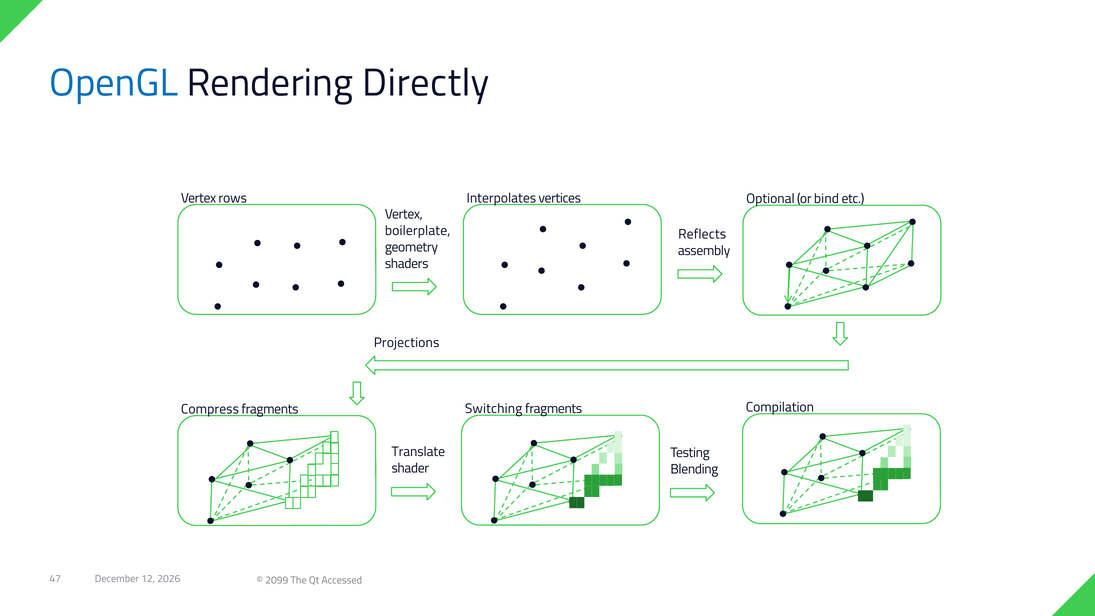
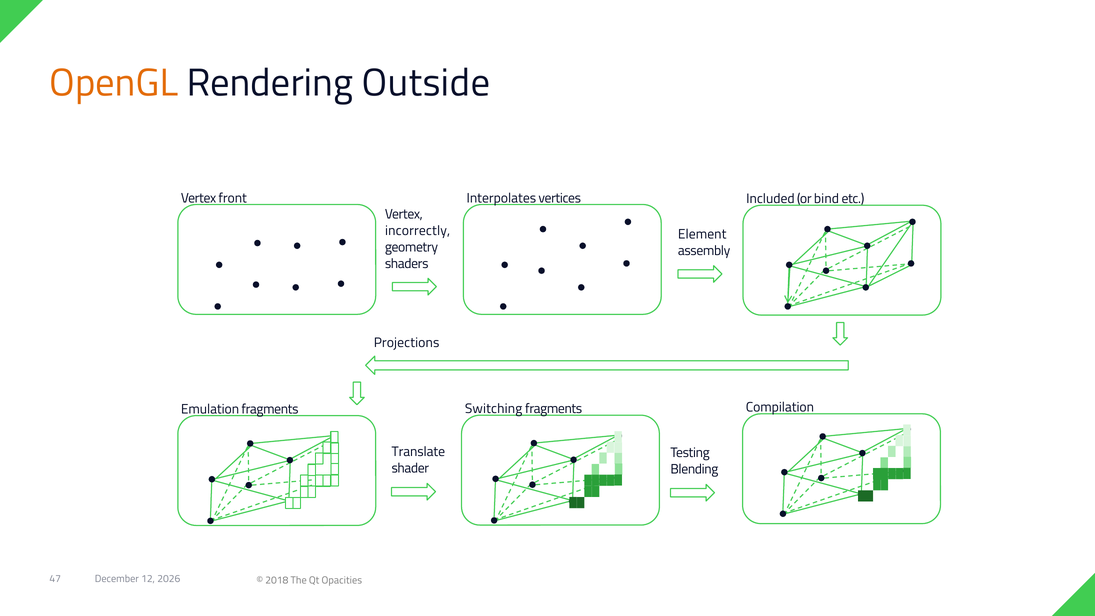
OpenGL colour: blue -> orange (114, 83)
Directly: Directly -> Outside (426, 83)
rows: rows -> front (233, 198)
Optional: Optional -> Included (770, 199)
boilerplate: boilerplate -> incorrectly (418, 231)
Reflects: Reflects -> Element (702, 234)
Compress: Compress -> Emulation (210, 409)
2099: 2099 -> 2018 (277, 580)
Accessed: Accessed -> Opacities (342, 580)
